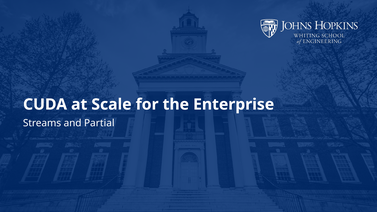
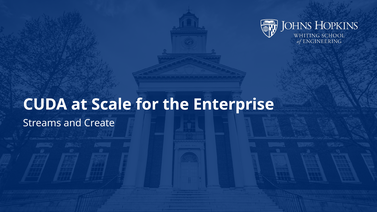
Partial: Partial -> Create (99, 123)
